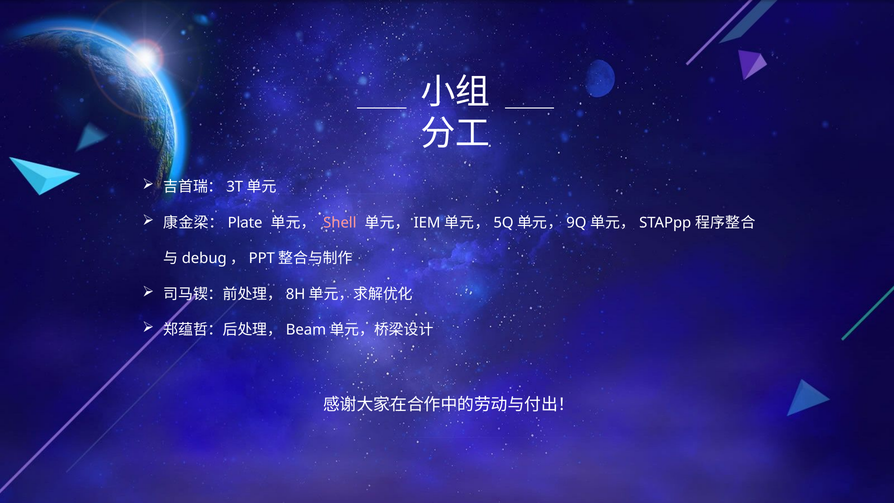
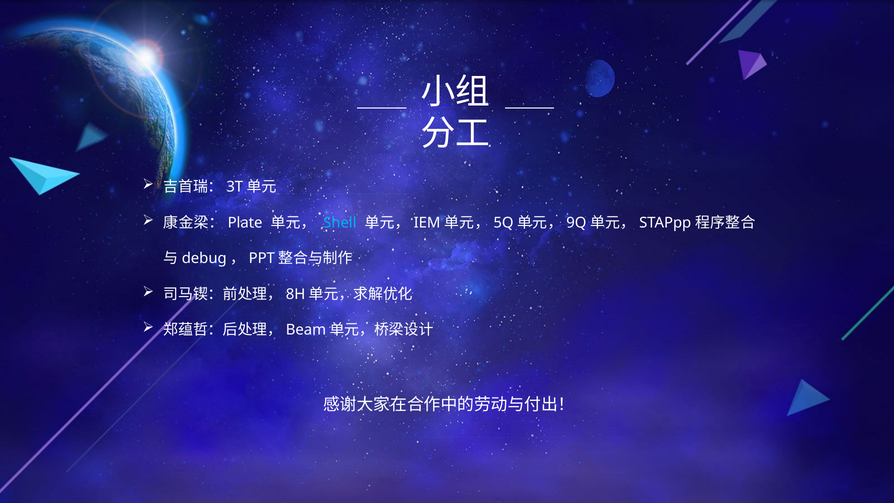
Shell colour: pink -> light blue (340, 223)
